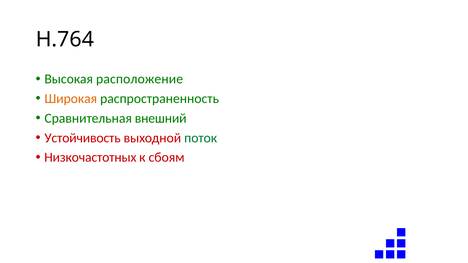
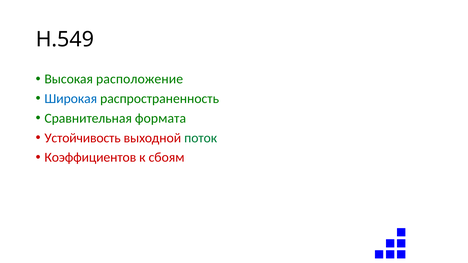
H.764: H.764 -> H.549 (65, 39)
Широкая colour: orange -> blue (71, 99)
внешний: внешний -> формата (161, 118)
Низкочастотных: Низкочастотных -> Коэффициентов (90, 158)
